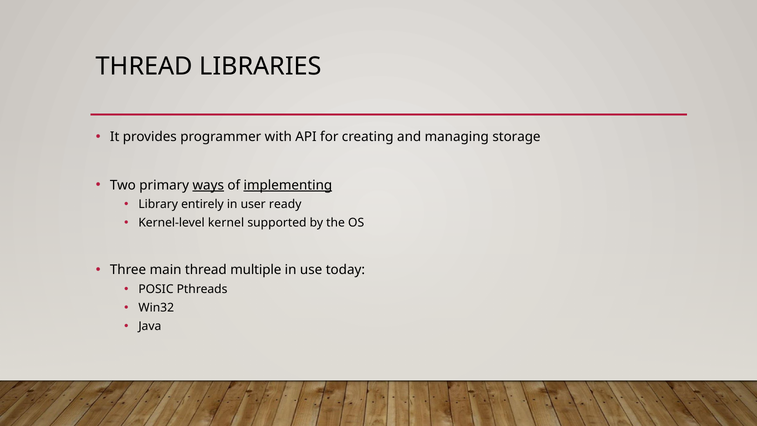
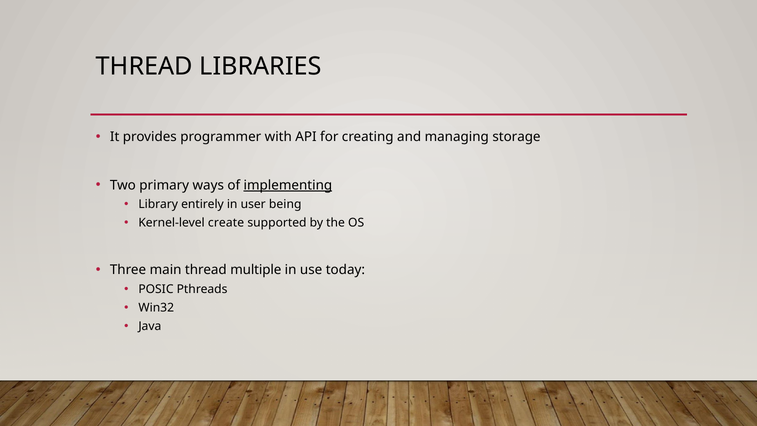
ways underline: present -> none (208, 185)
ready: ready -> being (285, 204)
kernel: kernel -> create (226, 223)
